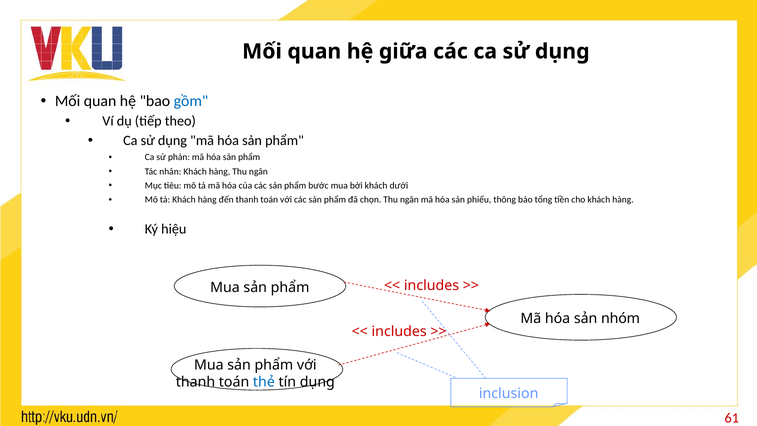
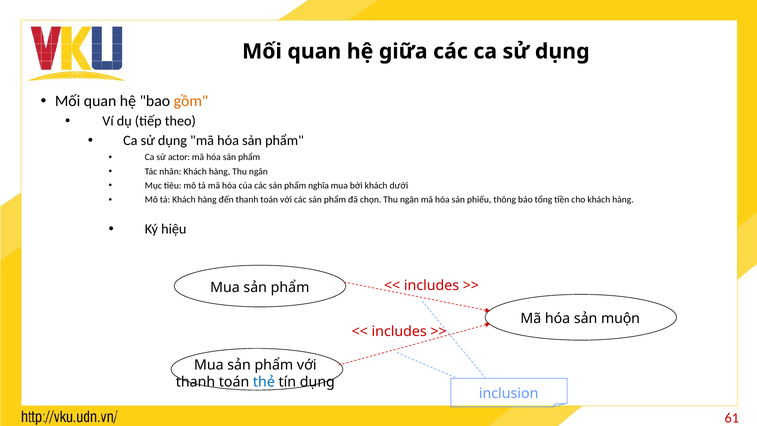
gồm colour: blue -> orange (191, 101)
phản: phản -> actor (179, 157)
bước: bước -> nghĩa (319, 186)
nhóm: nhóm -> muộn (621, 319)
